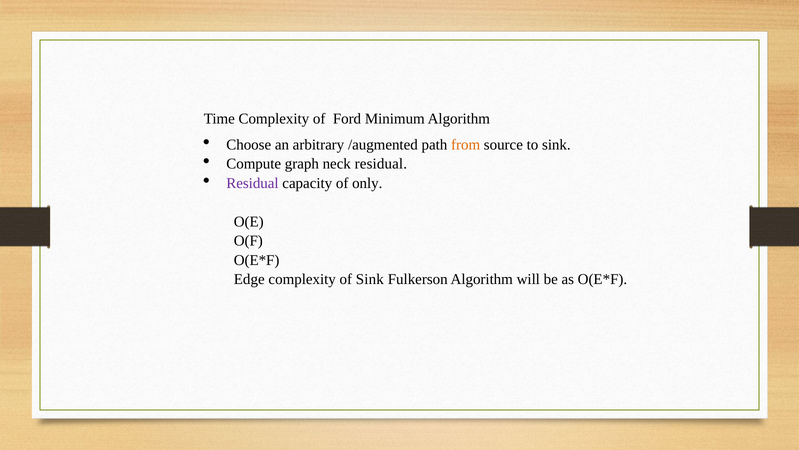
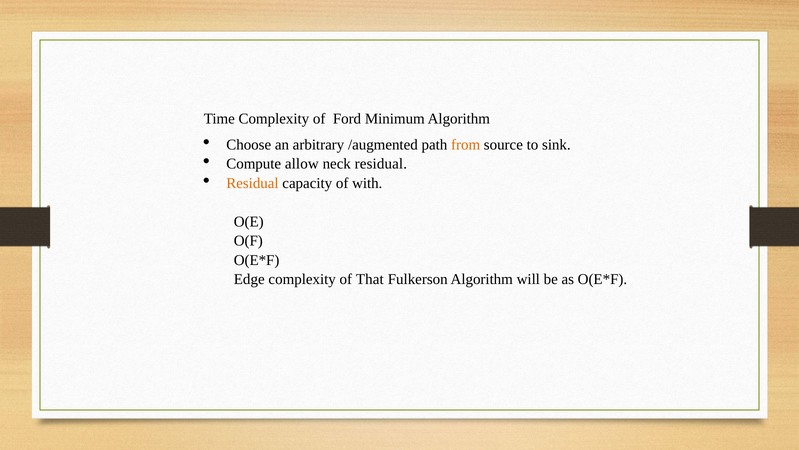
graph: graph -> allow (302, 164)
Residual colour: purple -> orange (252, 183)
only: only -> with (367, 183)
of Sink: Sink -> That (370, 279)
